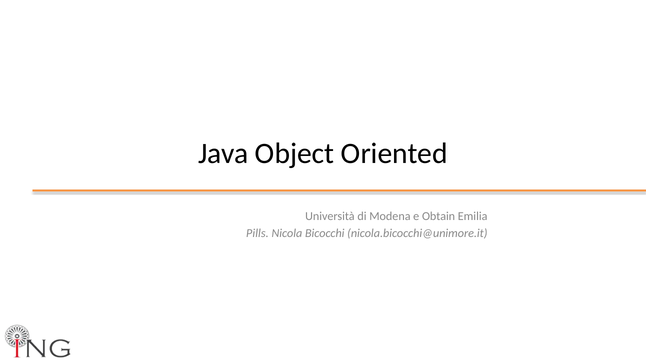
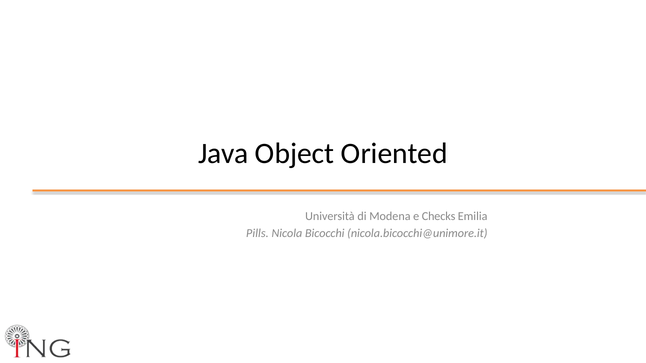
Obtain: Obtain -> Checks (439, 216)
